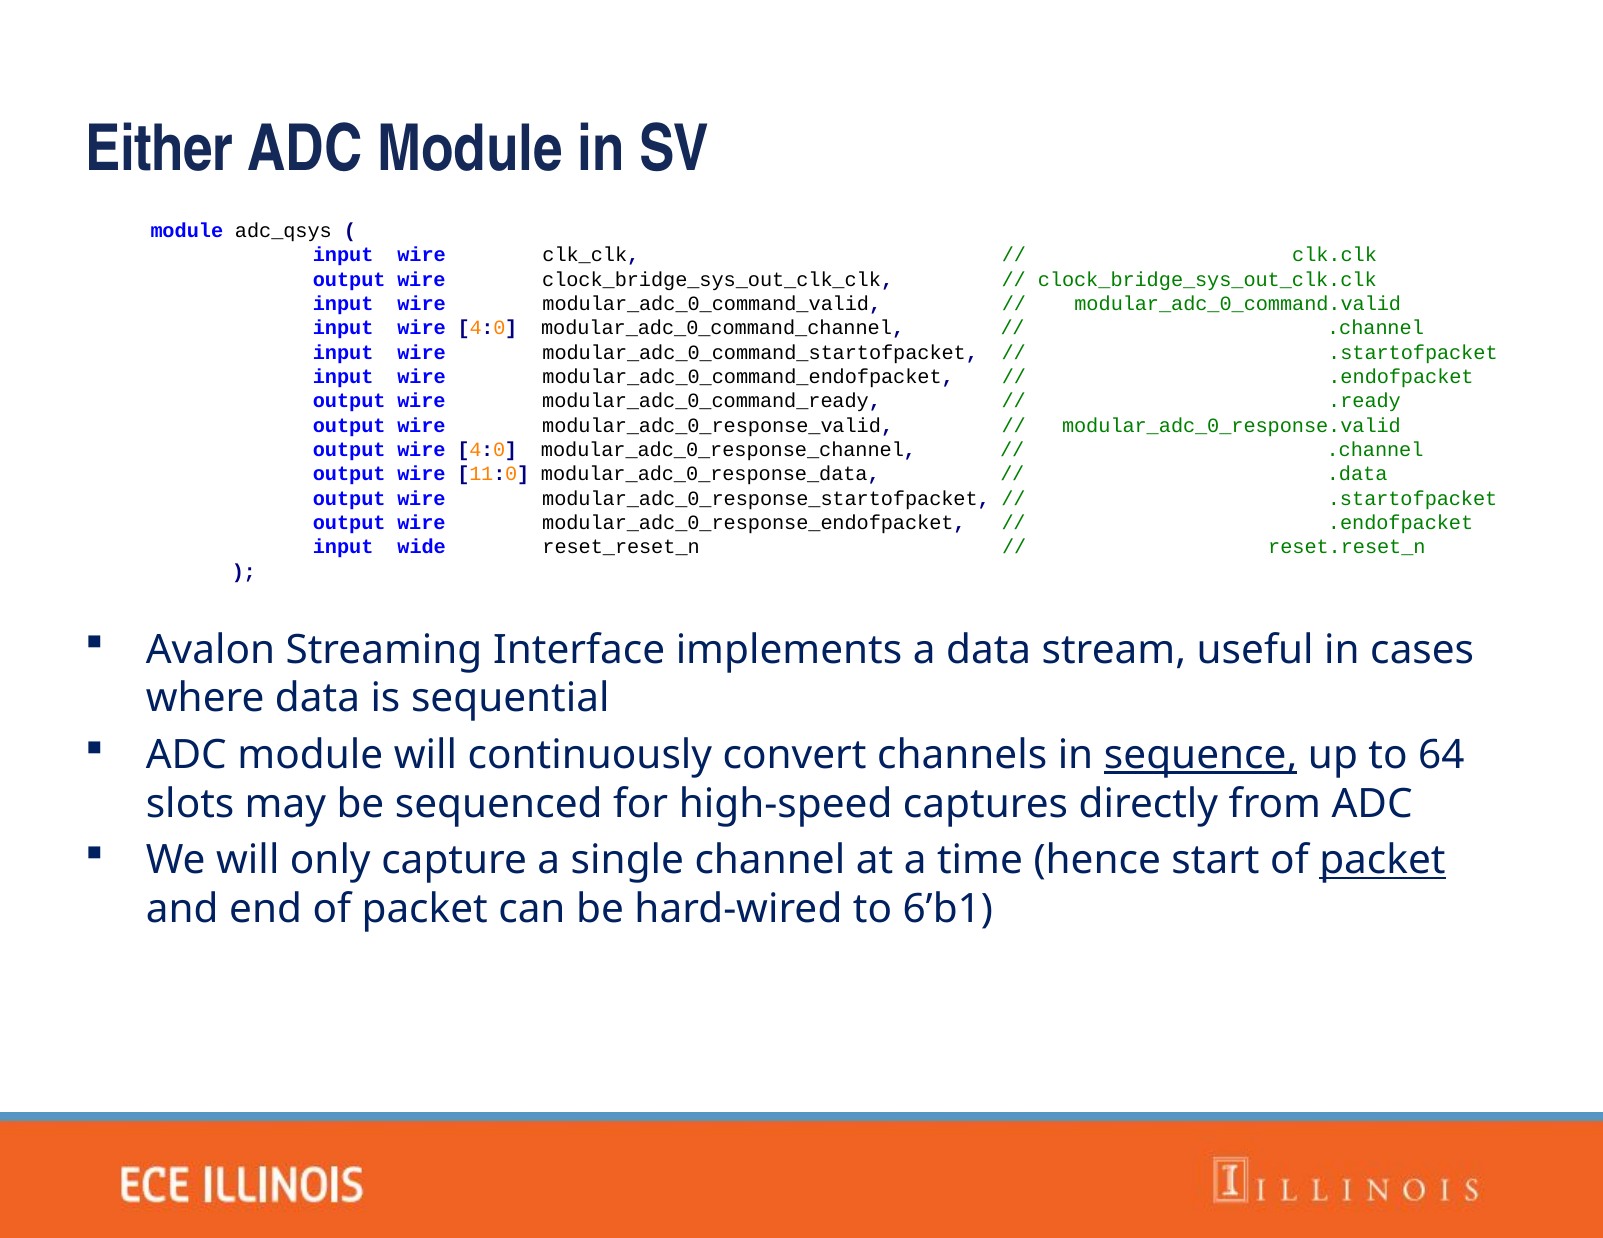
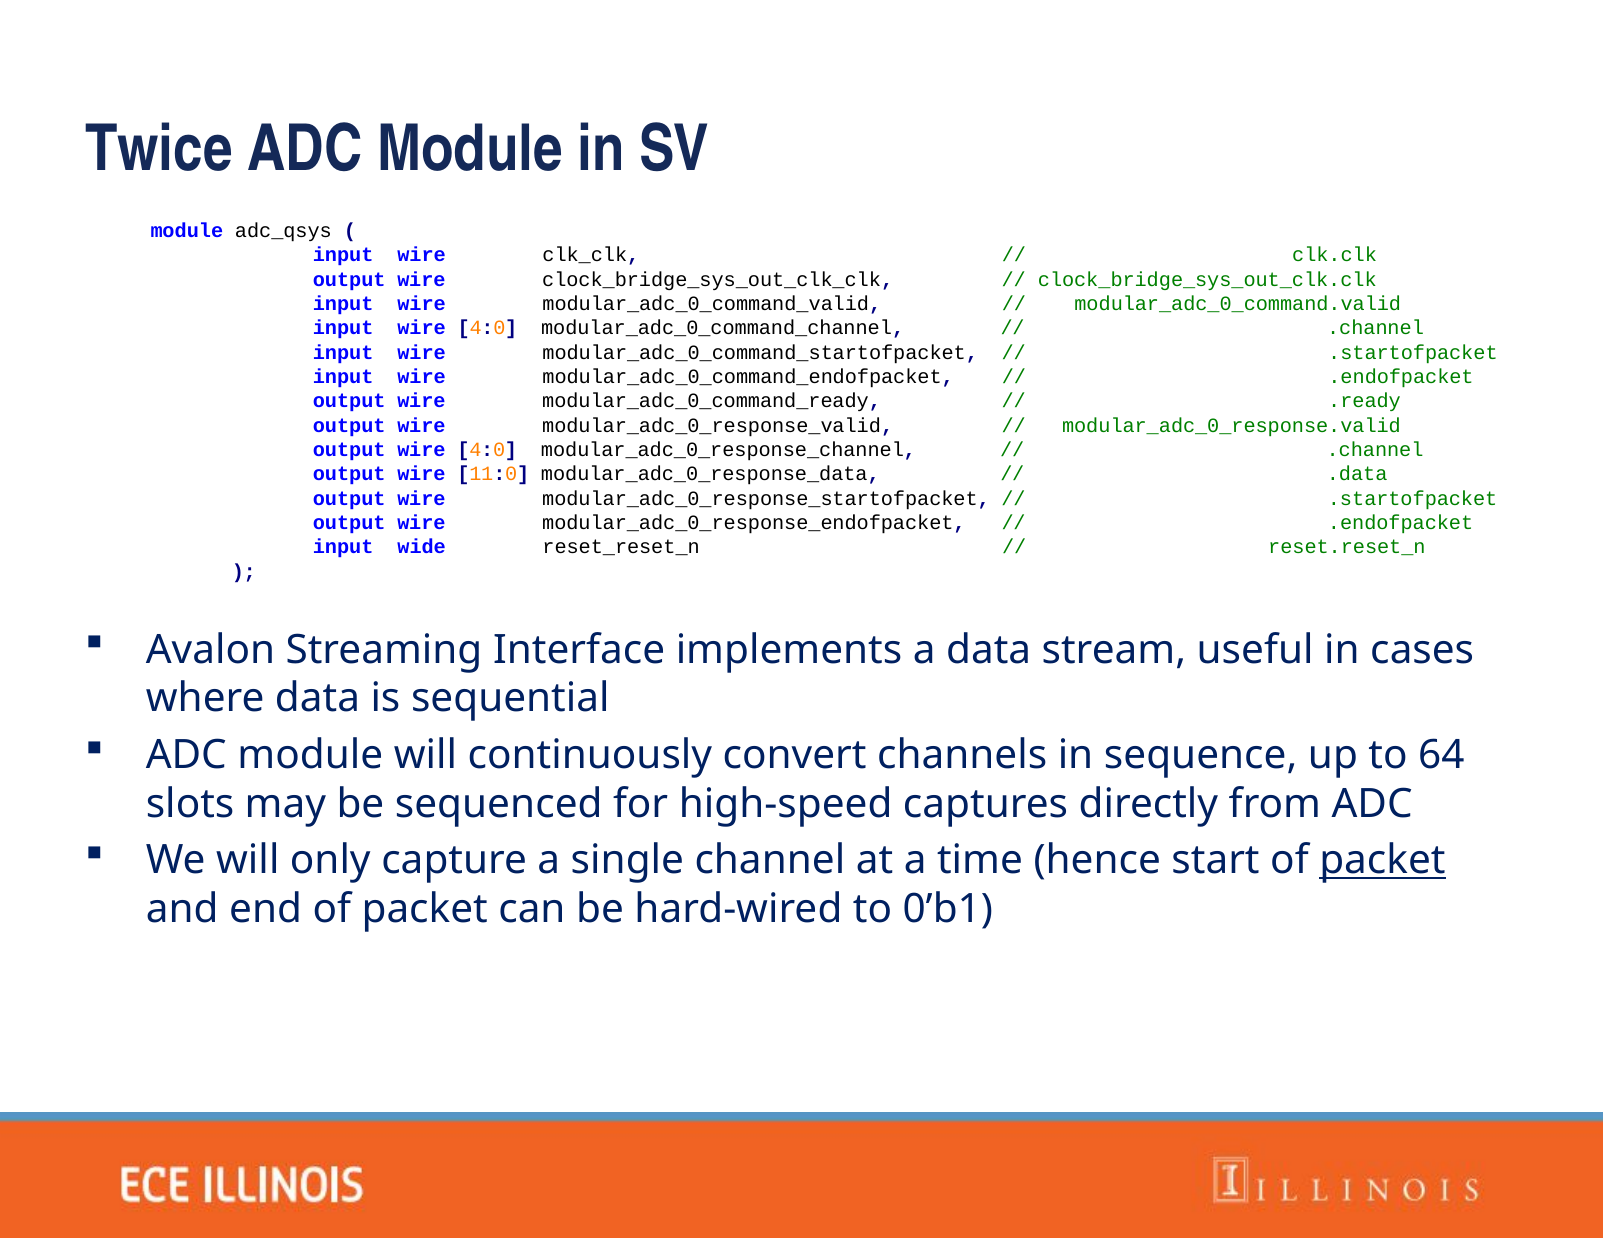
Either: Either -> Twice (159, 149)
sequence underline: present -> none (1201, 756)
6’b1: 6’b1 -> 0’b1 (948, 910)
